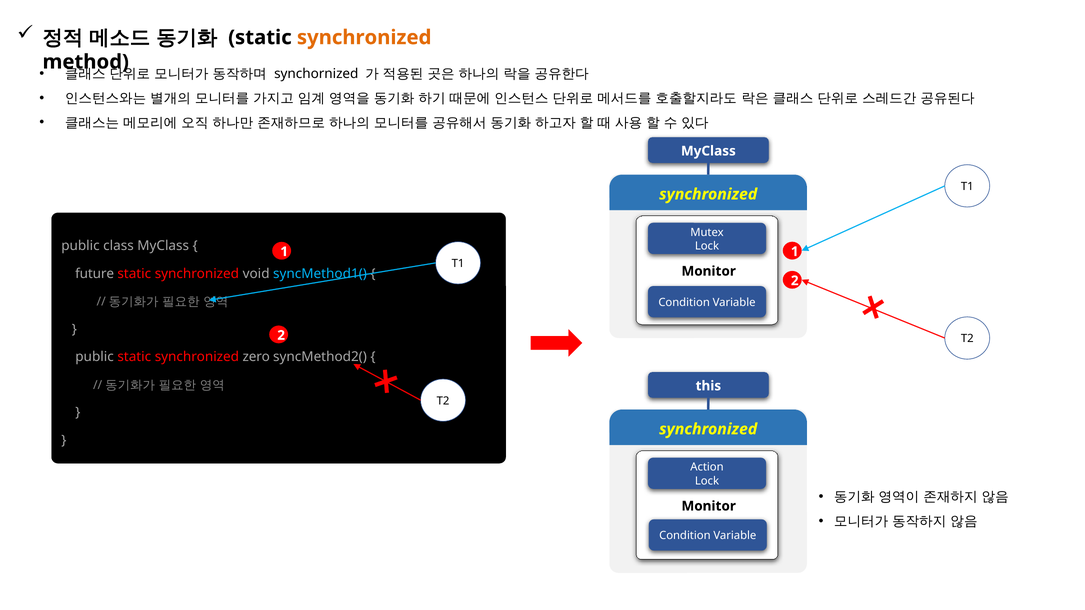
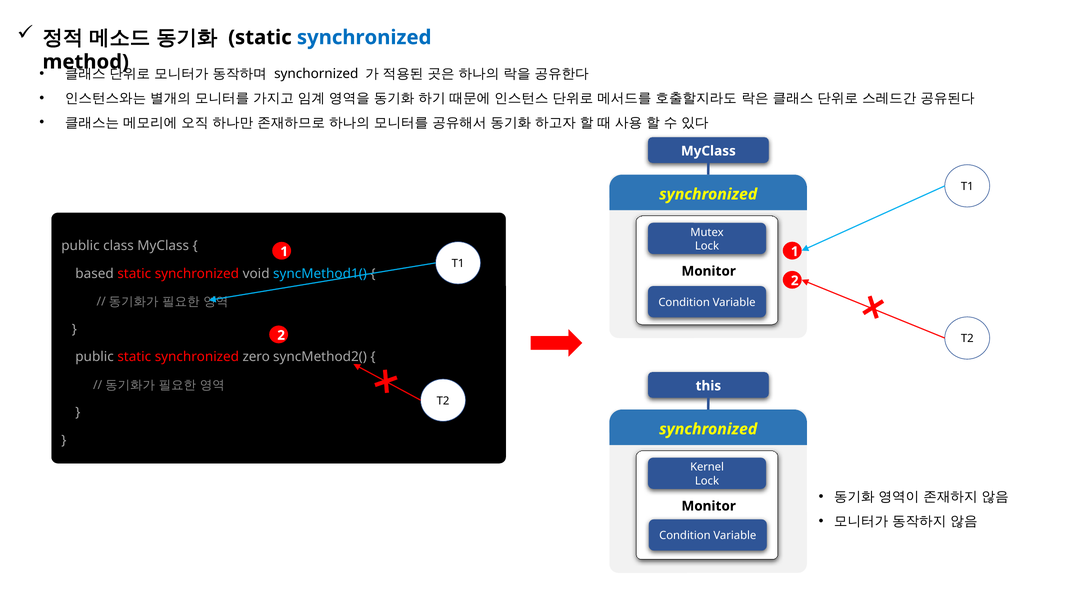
synchronized colour: orange -> blue (364, 37)
future: future -> based (95, 274)
Action: Action -> Kernel (707, 468)
